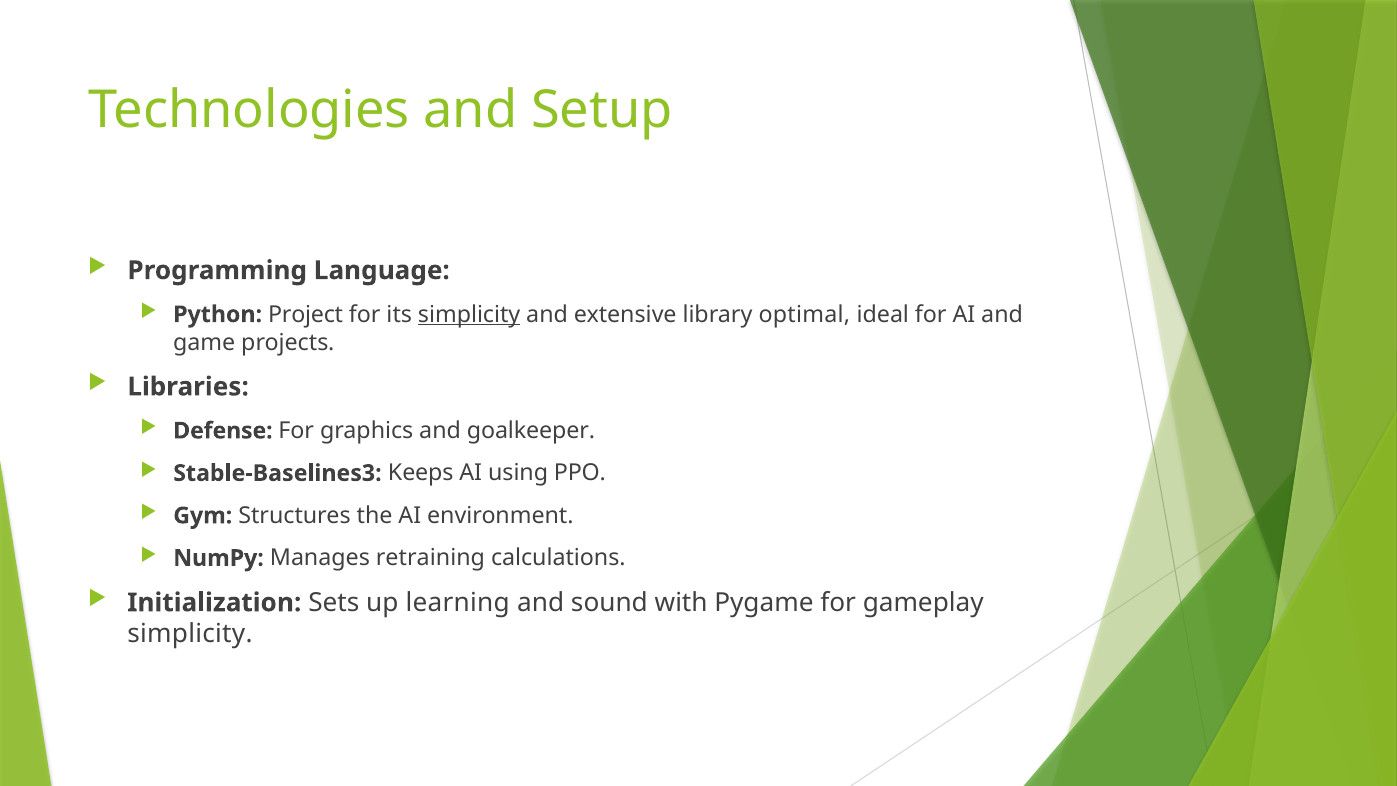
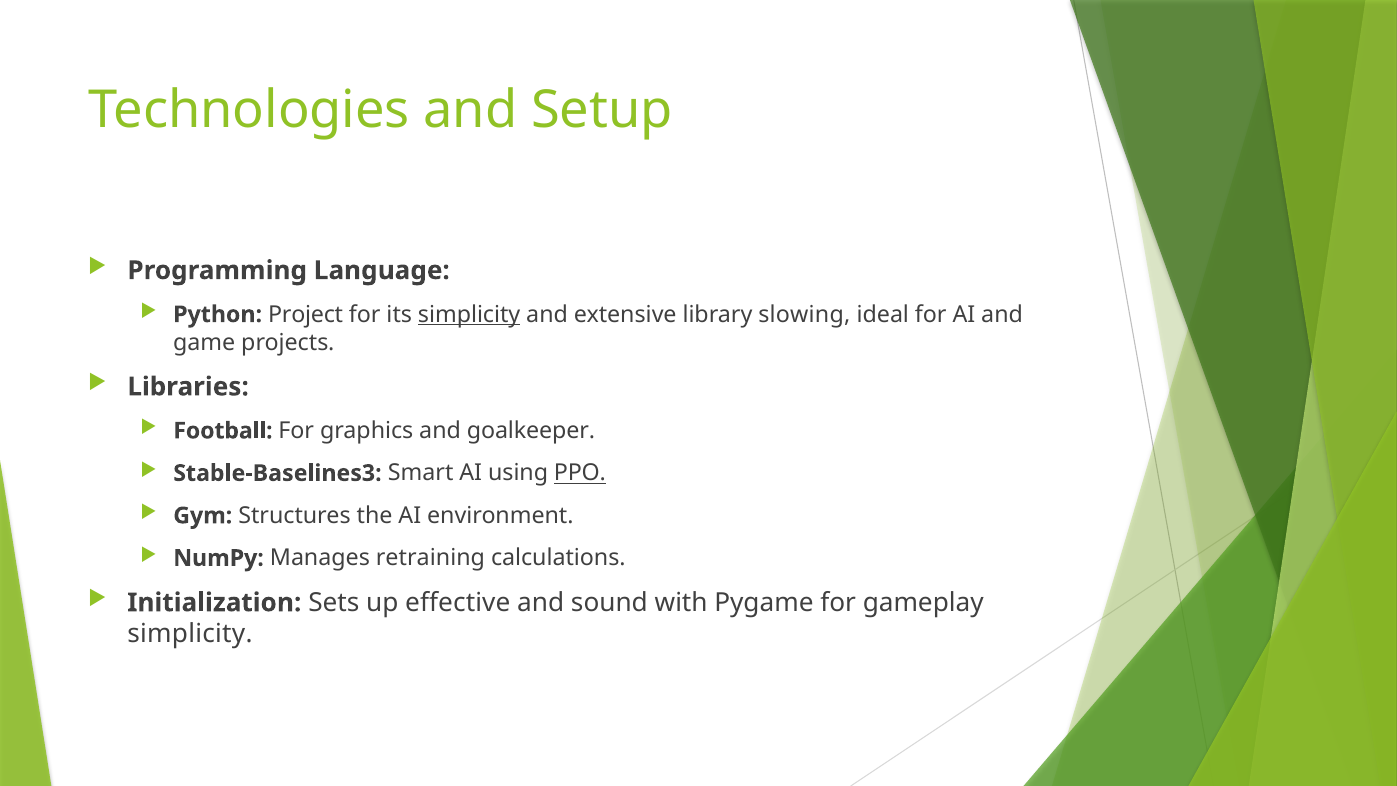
optimal: optimal -> slowing (804, 314)
Defense: Defense -> Football (223, 431)
Keeps: Keeps -> Smart (421, 473)
PPO underline: none -> present (580, 473)
learning: learning -> effective (458, 602)
